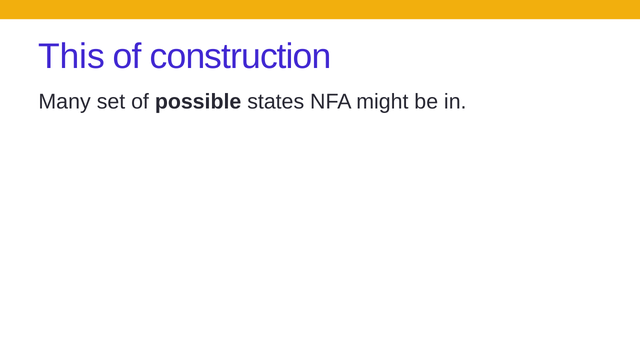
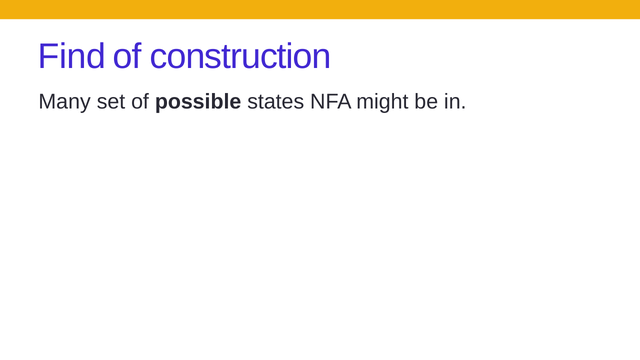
This: This -> Find (72, 56)
